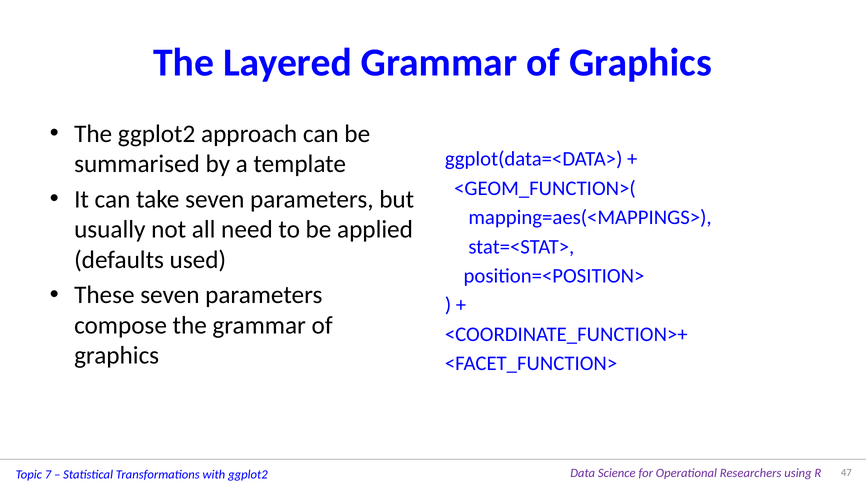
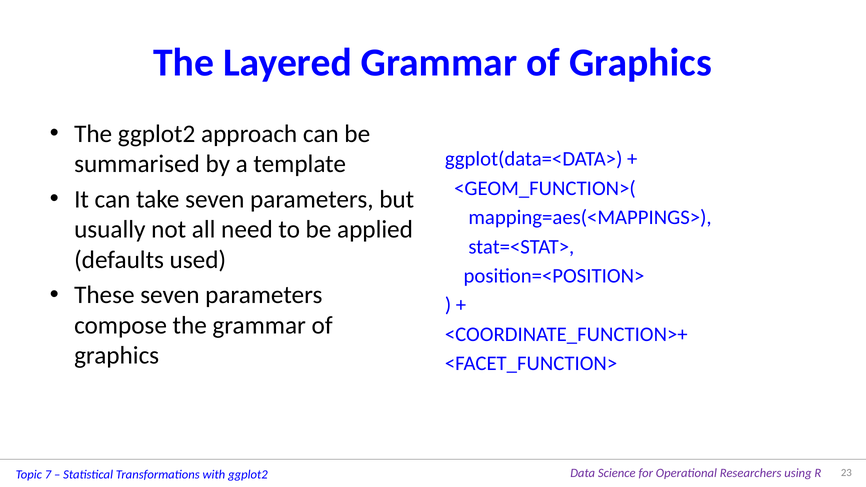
47: 47 -> 23 (846, 473)
